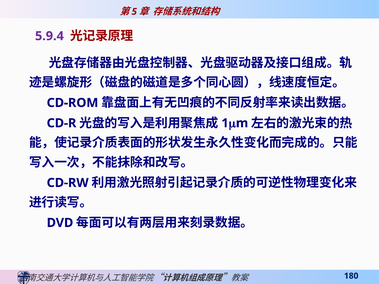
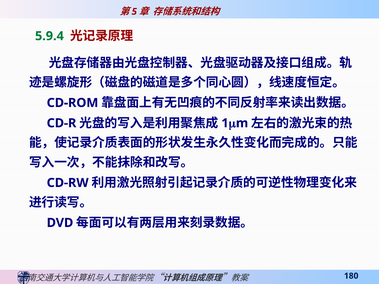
5.9.4 colour: purple -> green (49, 36)
